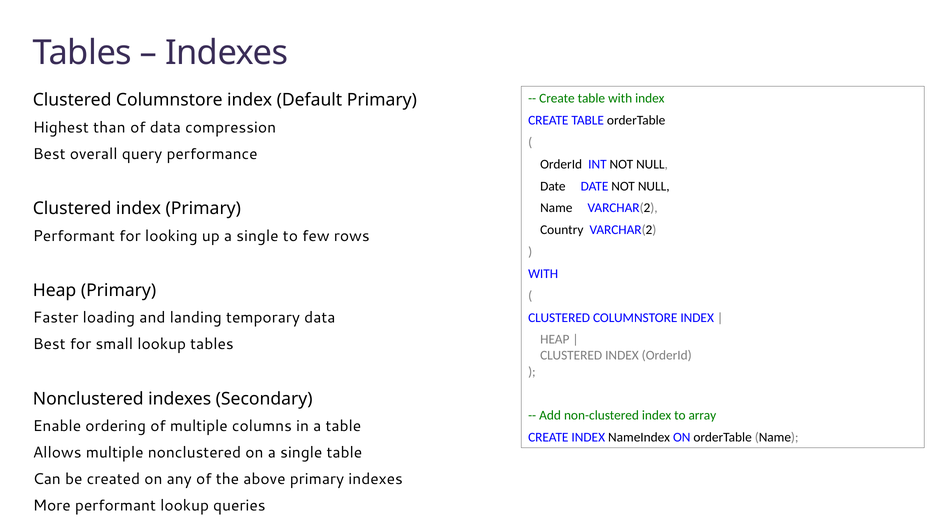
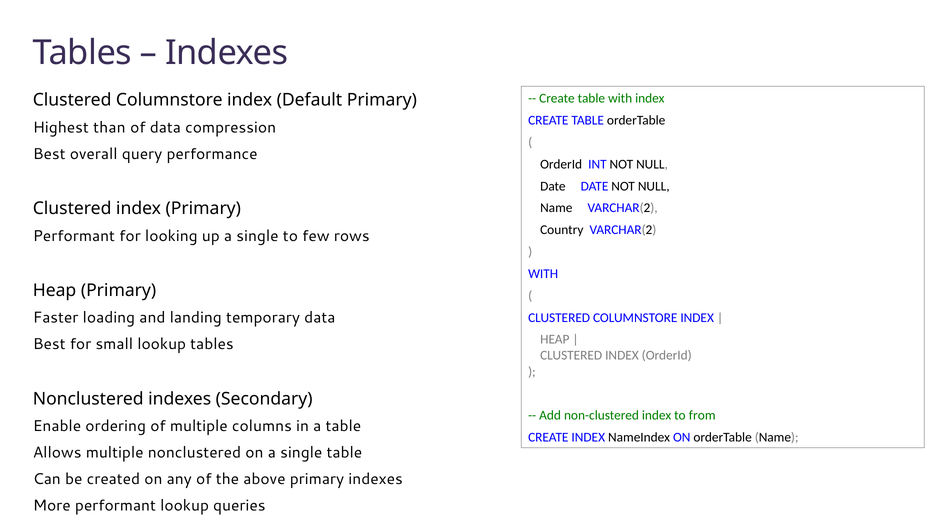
array: array -> from (702, 415)
